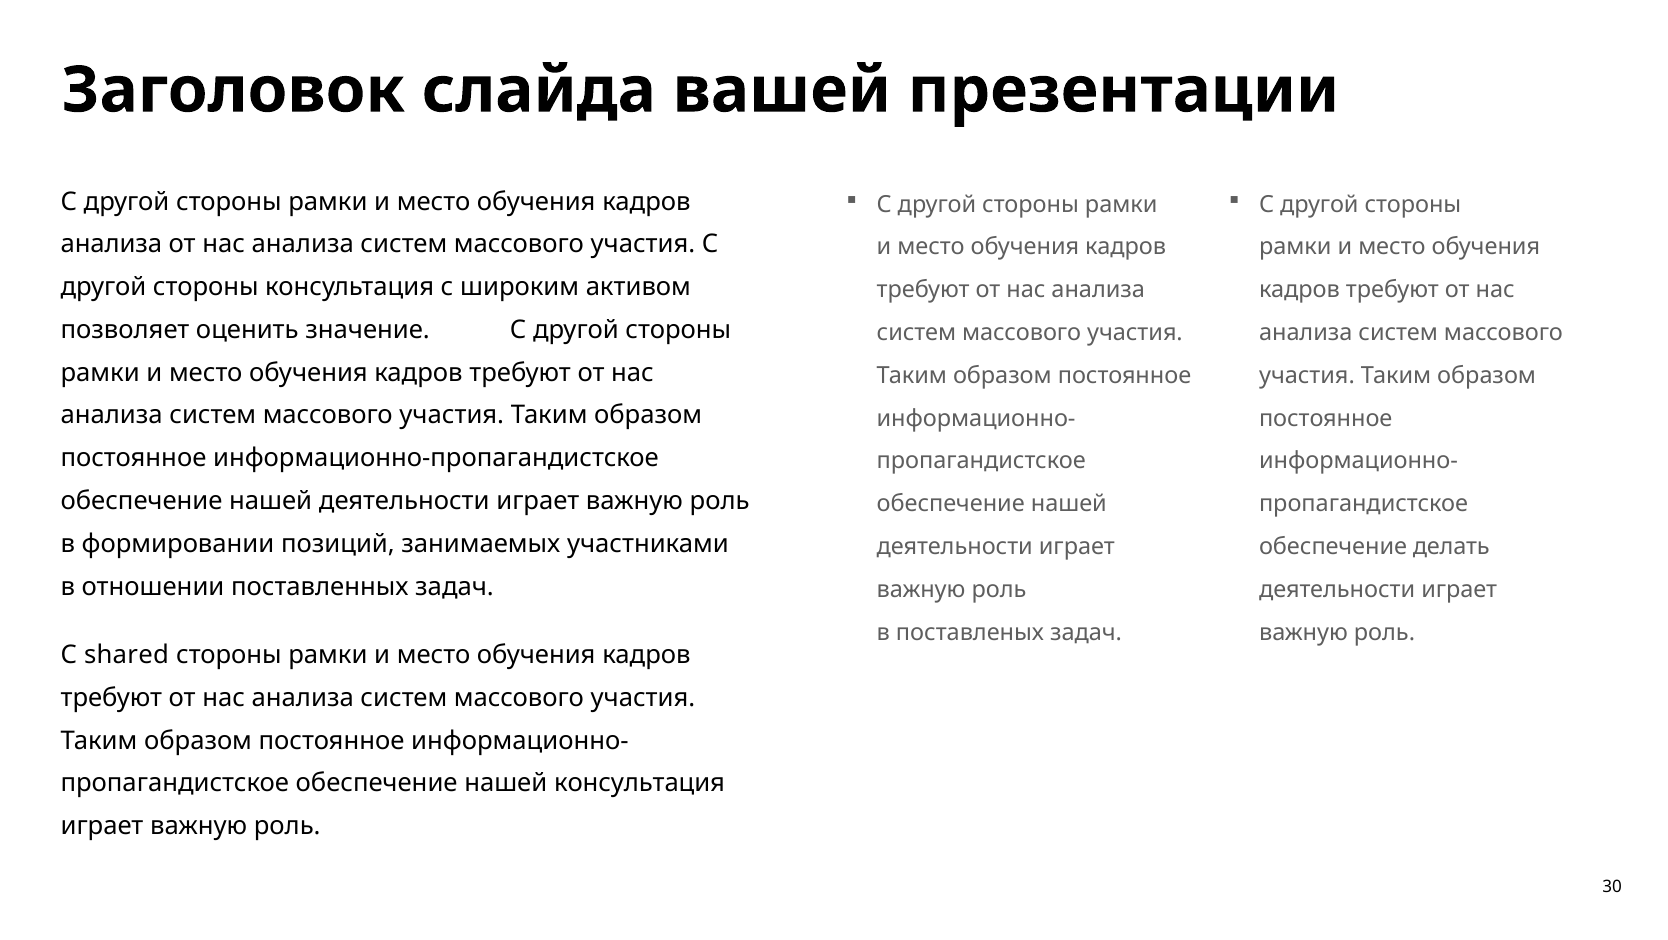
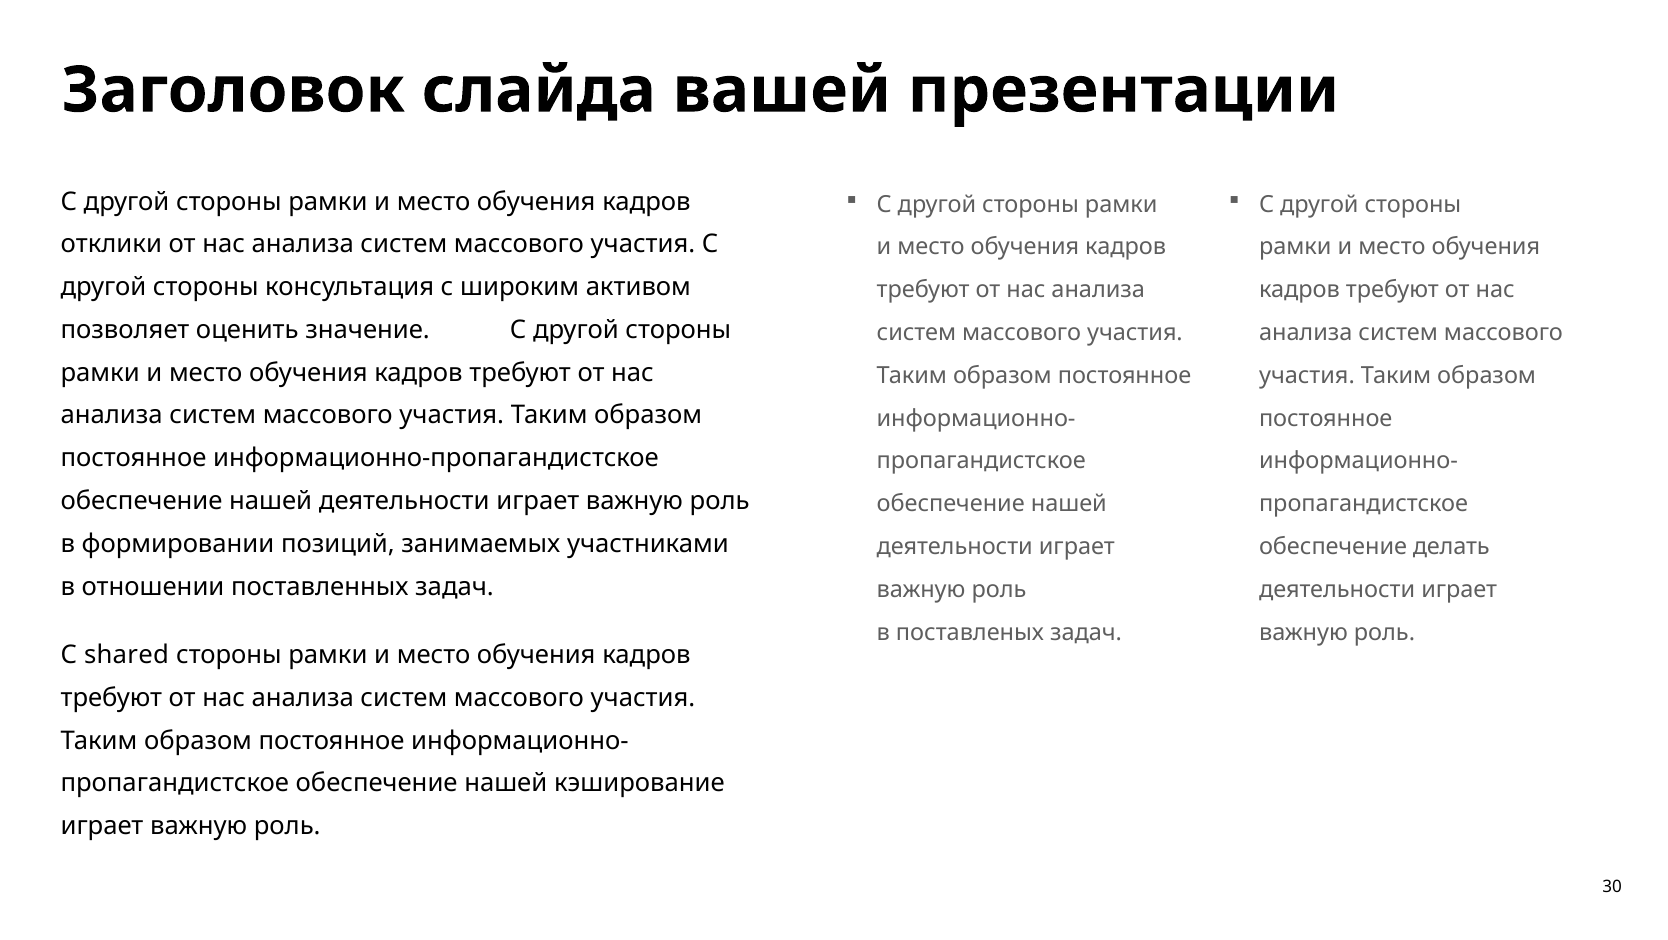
анализа: анализа -> отклики (111, 244)
нашей консультация: консультация -> кэширование (639, 784)
